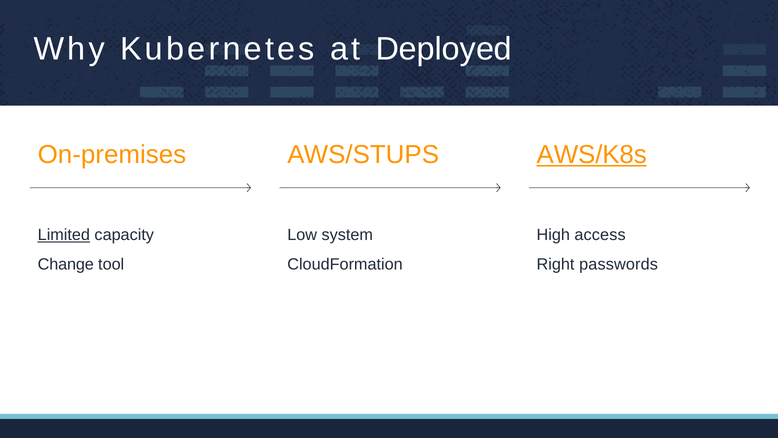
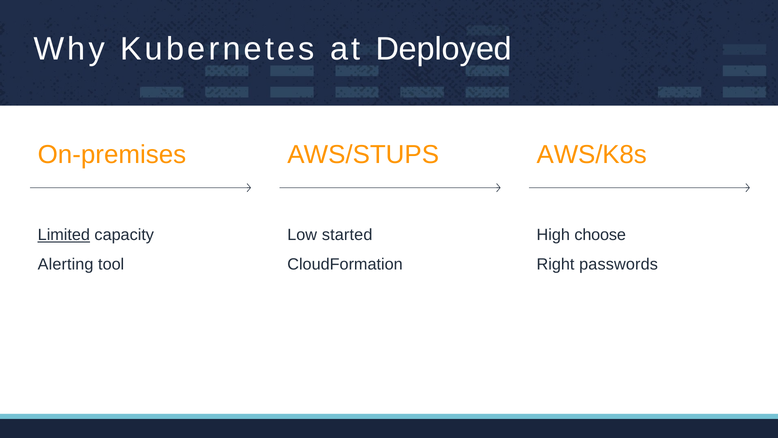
AWS/K8s underline: present -> none (592, 154)
system: system -> started (347, 235)
access: access -> choose (600, 235)
Change: Change -> Alerting (66, 264)
